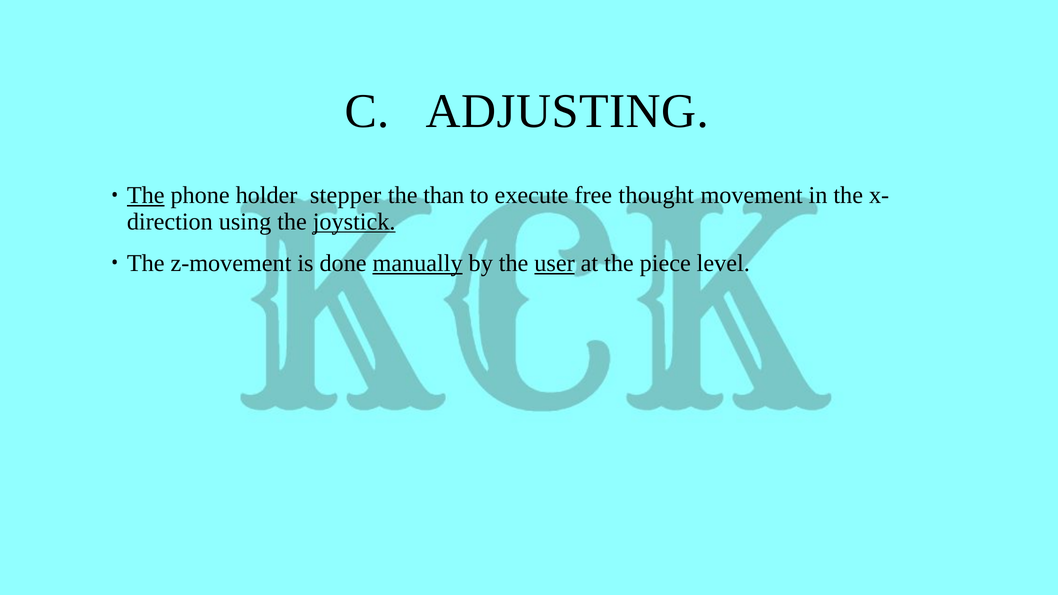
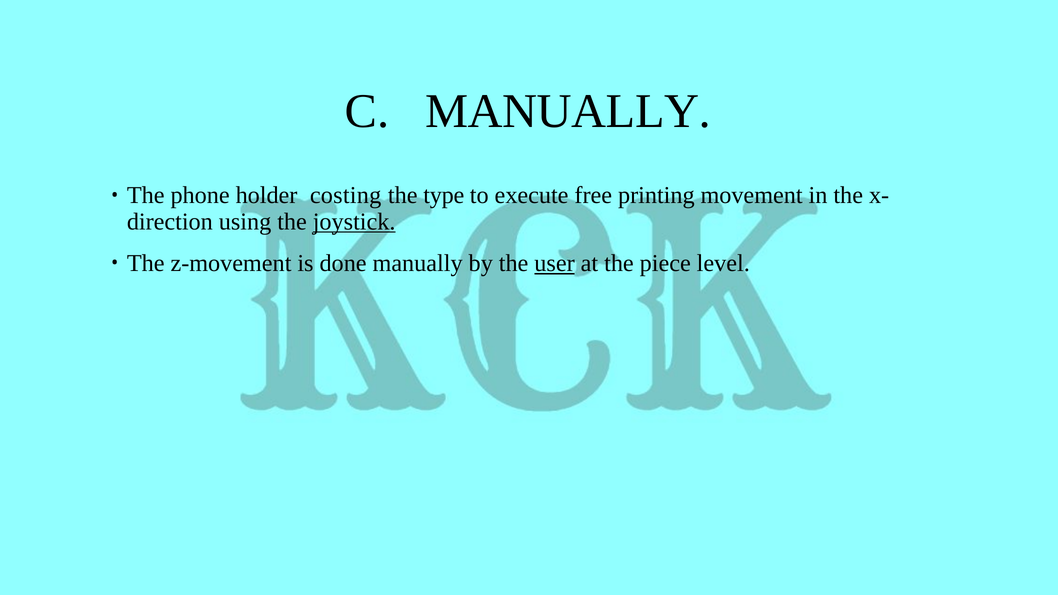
C ADJUSTING: ADJUSTING -> MANUALLY (568, 111)
The underline: present -> none (146, 195)
stepper: stepper -> costing (346, 195)
than: than -> type (444, 195)
thought: thought -> printing (656, 195)
manually underline: present -> none (418, 263)
